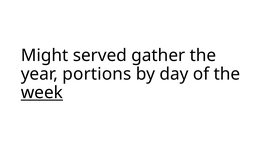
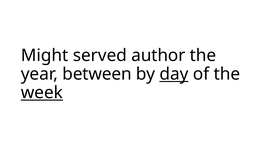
gather: gather -> author (158, 55)
portions: portions -> between (97, 74)
day underline: none -> present (174, 74)
